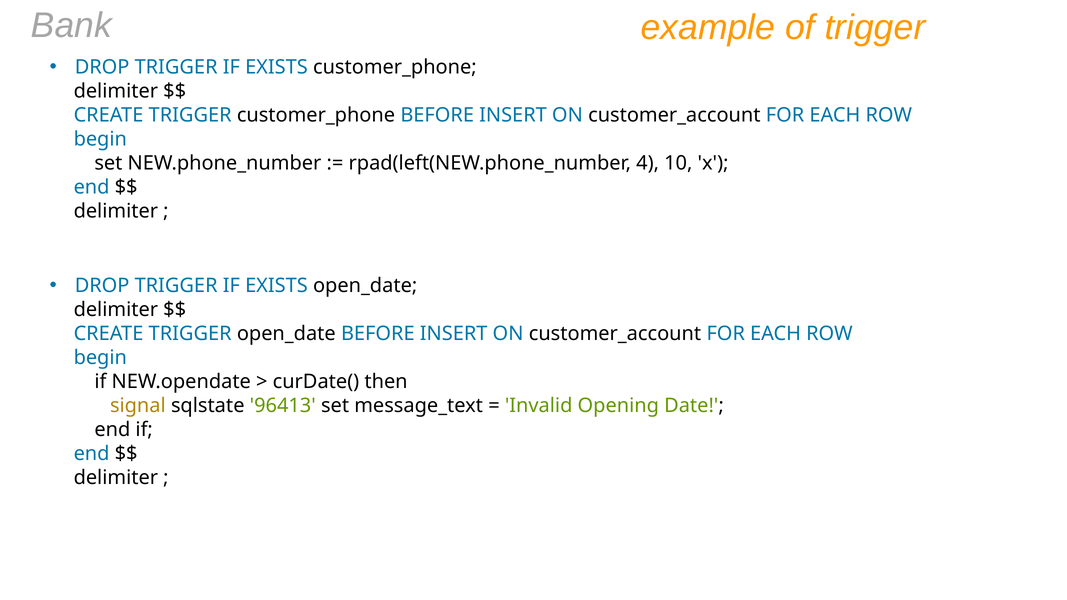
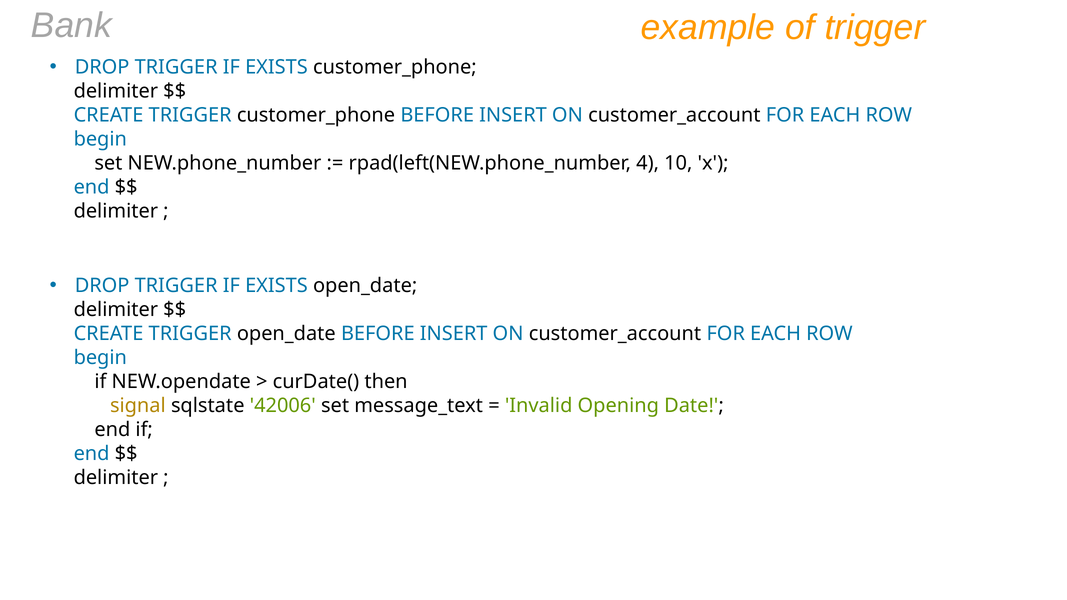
96413: 96413 -> 42006 (283, 406)
